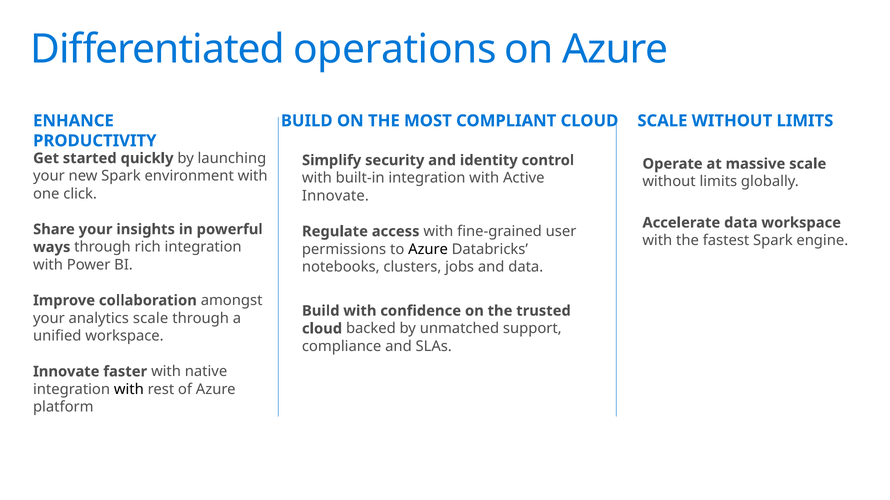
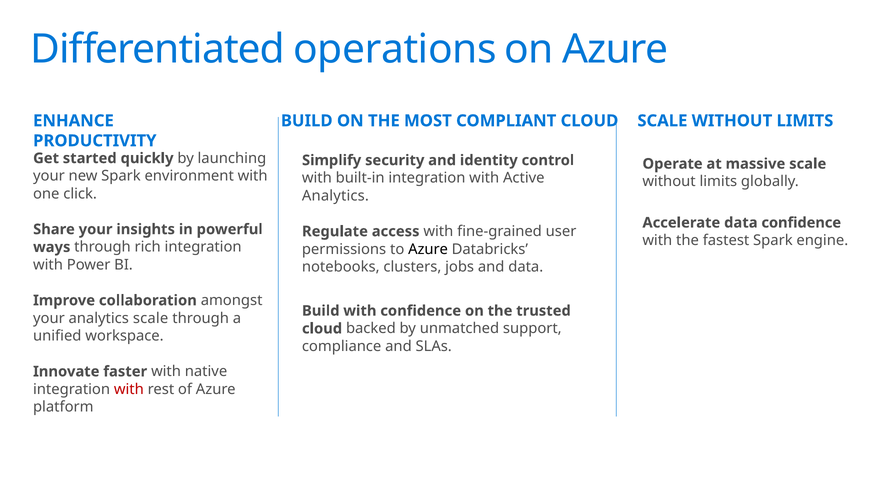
Innovate: Innovate -> Analytics (335, 196)
data workspace: workspace -> confidence (801, 223)
with colour: black -> red (129, 390)
